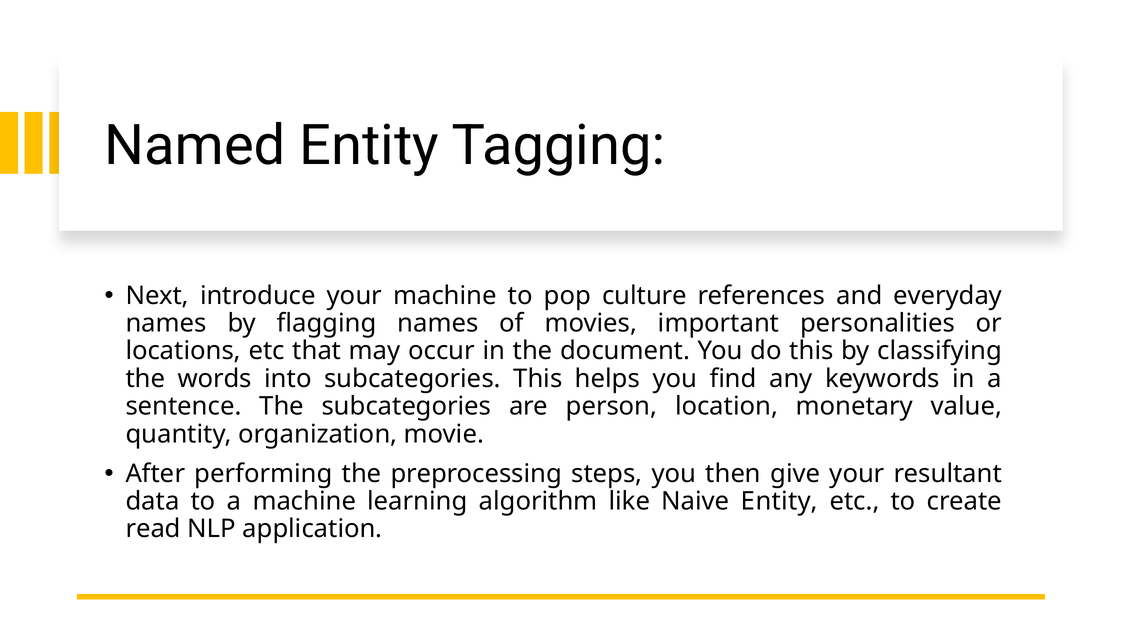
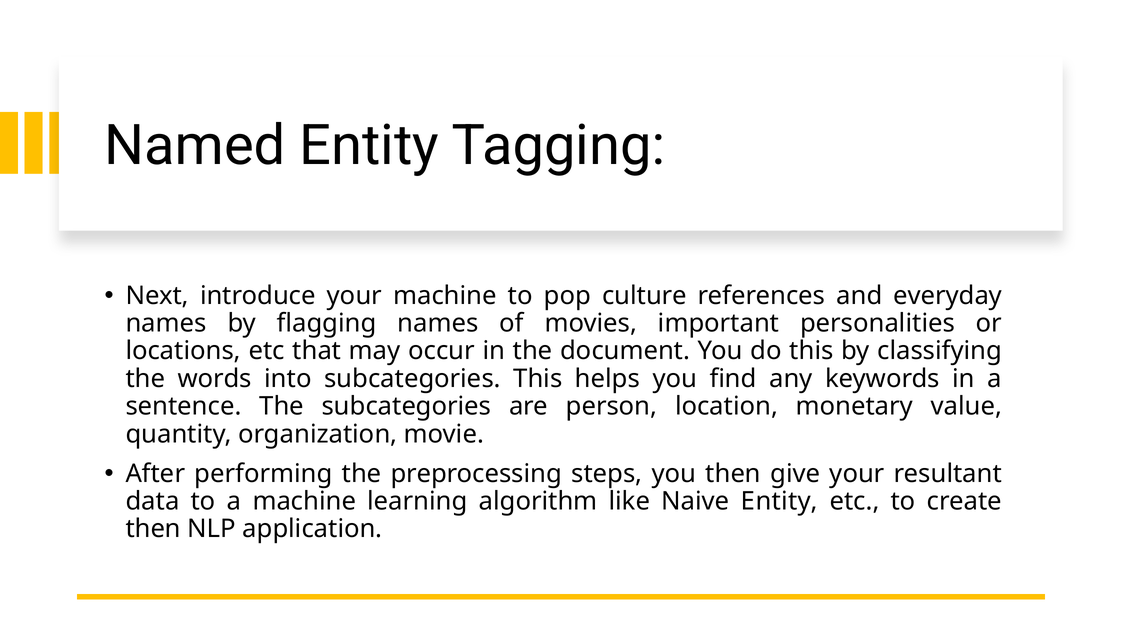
read: read -> then (153, 529)
